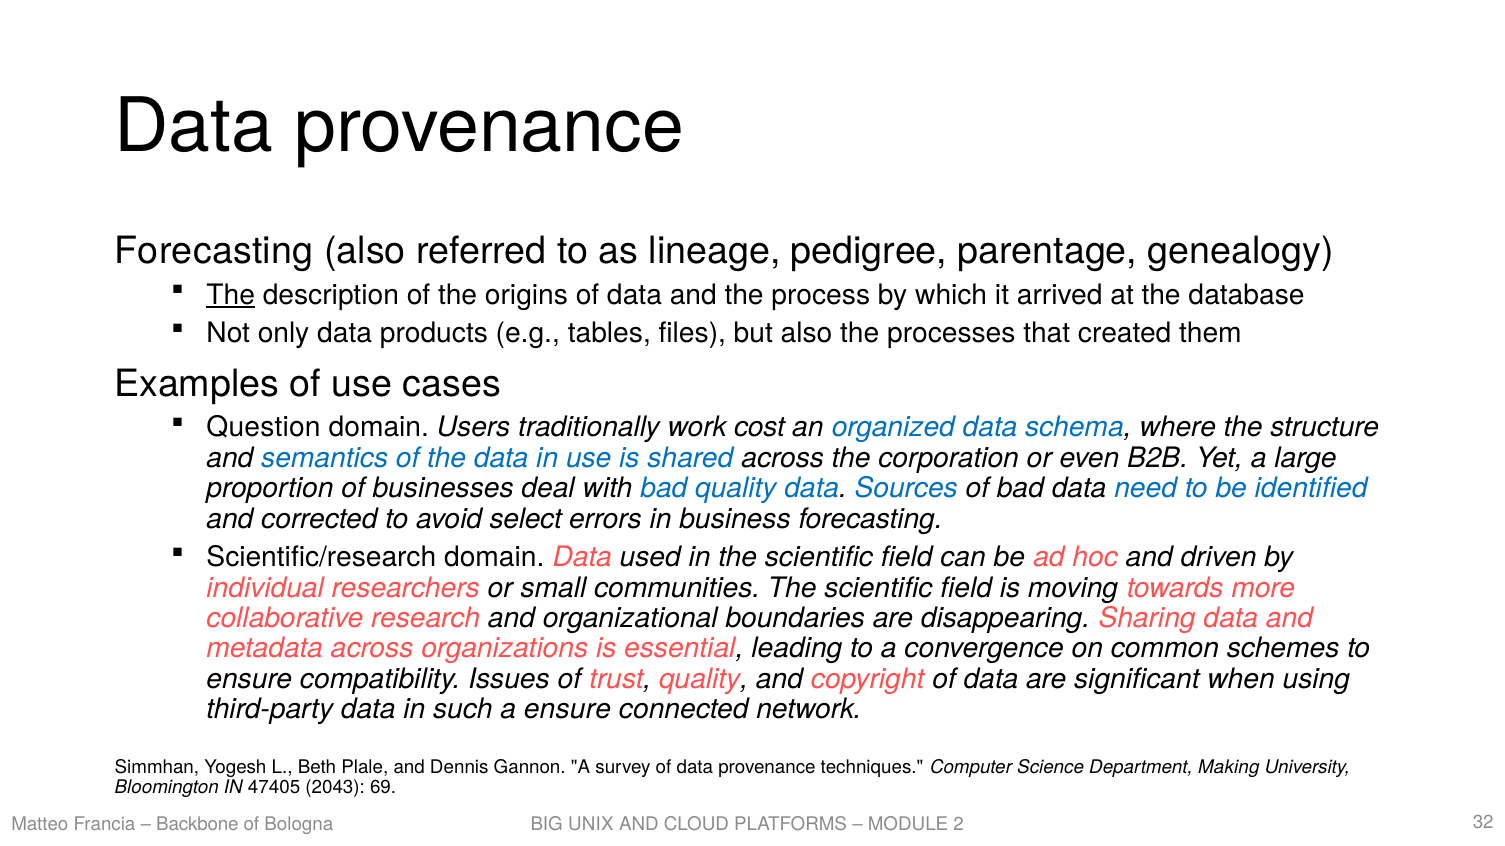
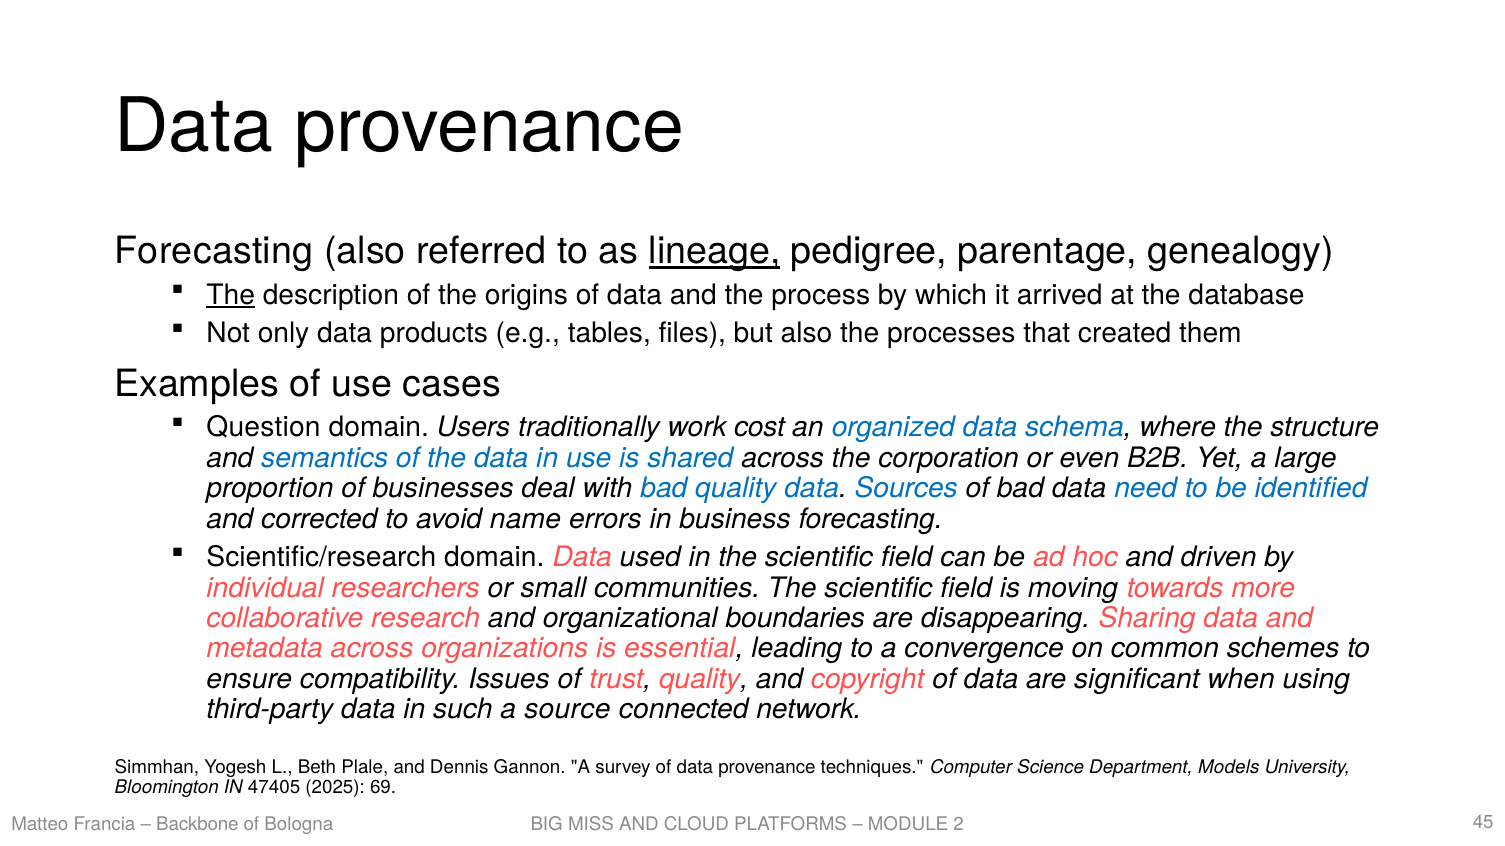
lineage underline: none -> present (715, 252)
select: select -> name (525, 519)
a ensure: ensure -> source (567, 710)
Making: Making -> Models (1229, 768)
2043: 2043 -> 2025 (335, 788)
UNIX: UNIX -> MISS (591, 825)
32: 32 -> 45 (1483, 823)
